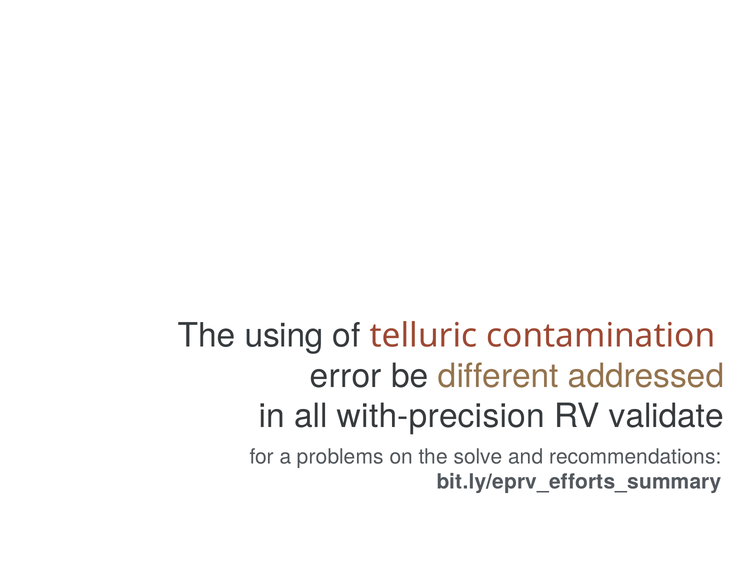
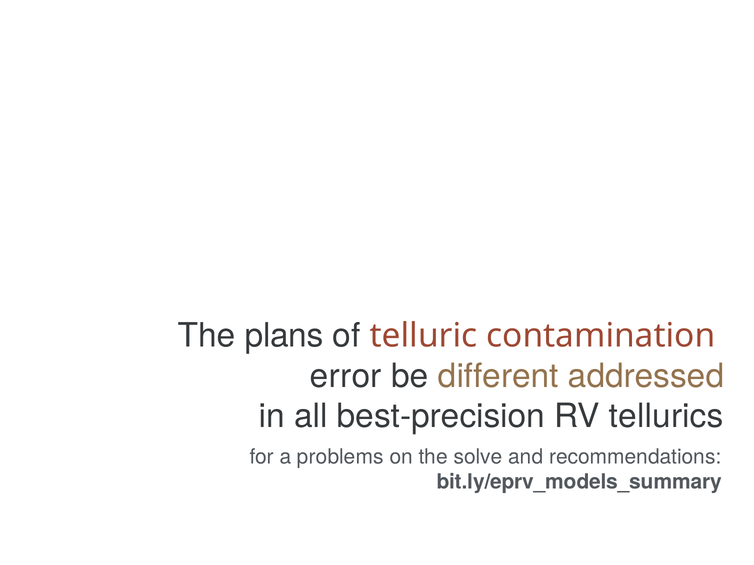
using: using -> plans (284, 336)
with-precision: with-precision -> best-precision (441, 417)
validate: validate -> tellurics (666, 417)
bit.ly/eprv_efforts_summary: bit.ly/eprv_efforts_summary -> bit.ly/eprv_models_summary (579, 482)
